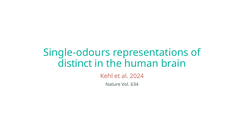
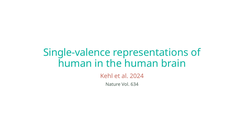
Single-odours: Single-odours -> Single-valence (77, 53)
distinct: distinct -> human (75, 64)
